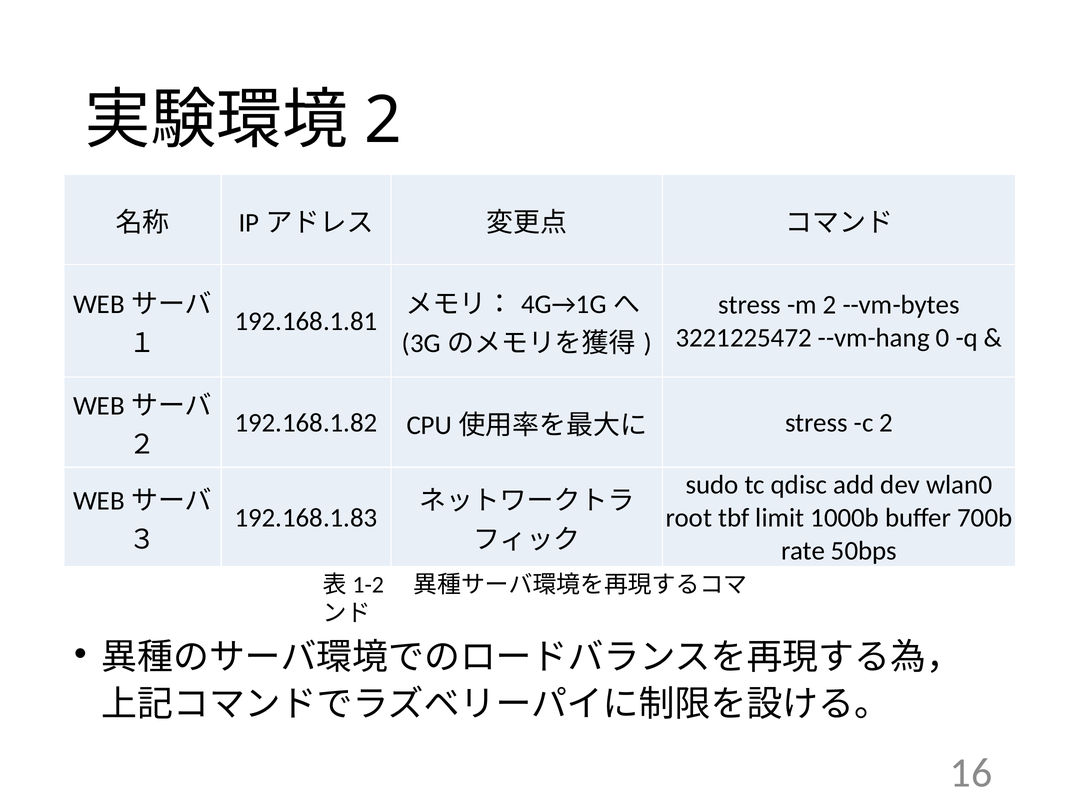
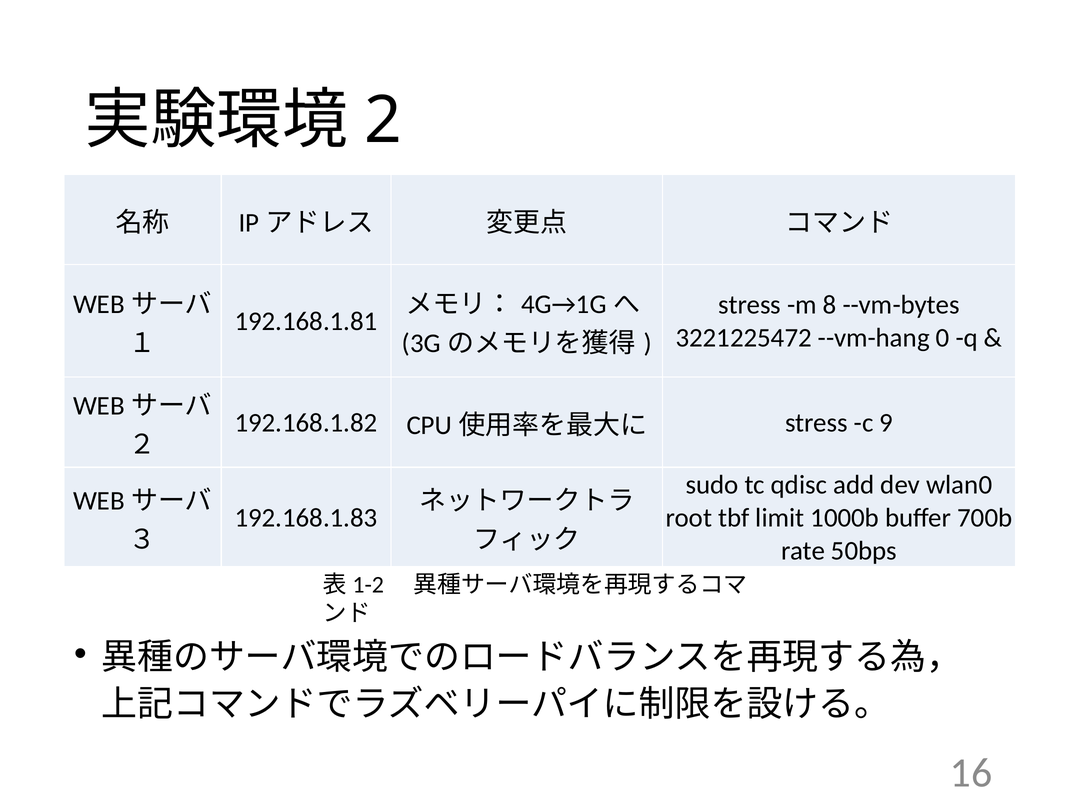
m 2: 2 -> 8 (830, 305)
c 2: 2 -> 9 (886, 423)
